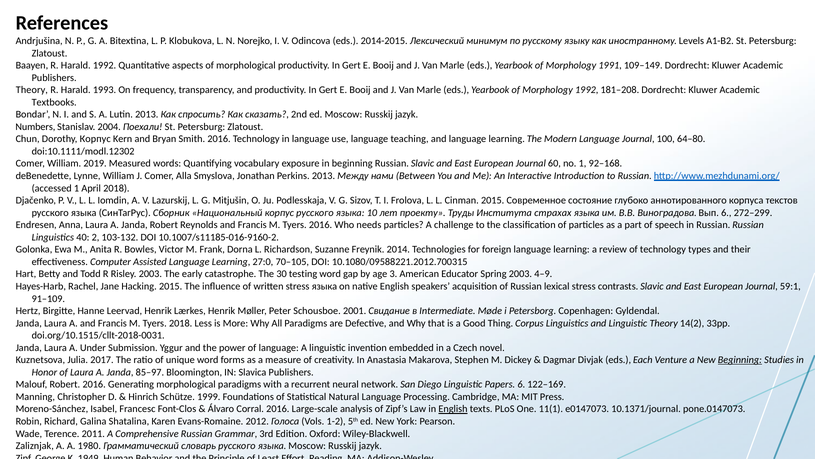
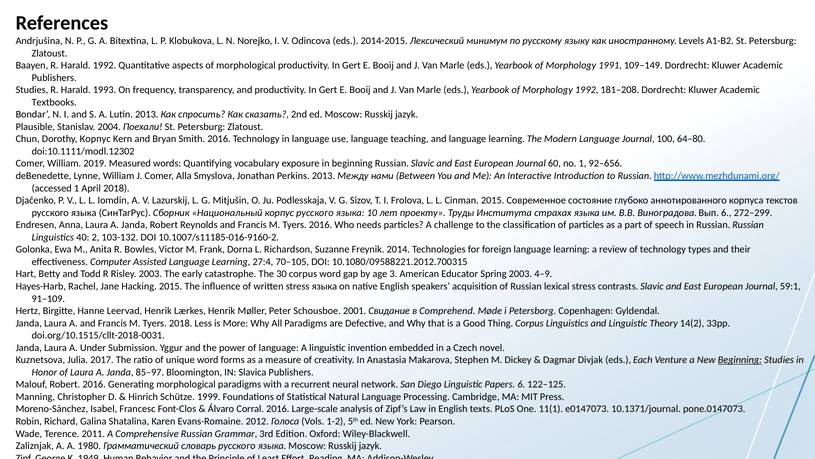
Theory: Theory -> Studies (32, 90)
Numbers: Numbers -> Plausible (35, 127)
92–168: 92–168 -> 92–656 (605, 163)
27:0: 27:0 -> 27:4 (263, 262)
30 testing: testing -> corpus (303, 274)
Intermediate: Intermediate -> Comprehend (447, 311)
122–169: 122–169 -> 122–125 (547, 384)
English underline: present -> none (453, 409)
